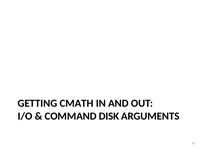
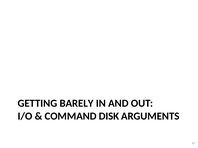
CMATH: CMATH -> BARELY (77, 104)
